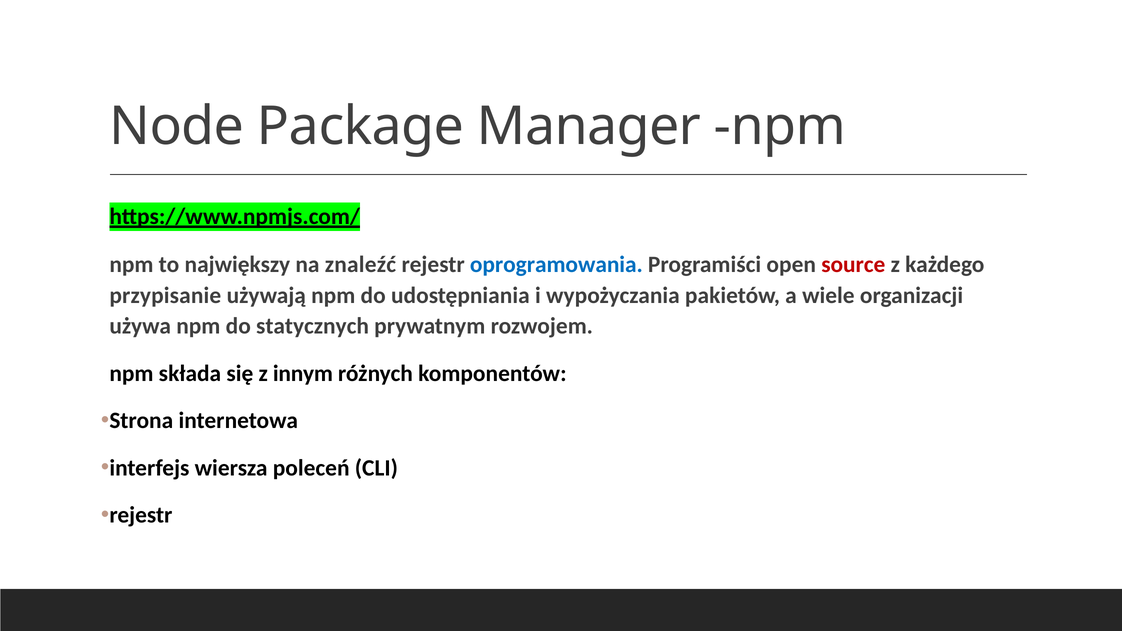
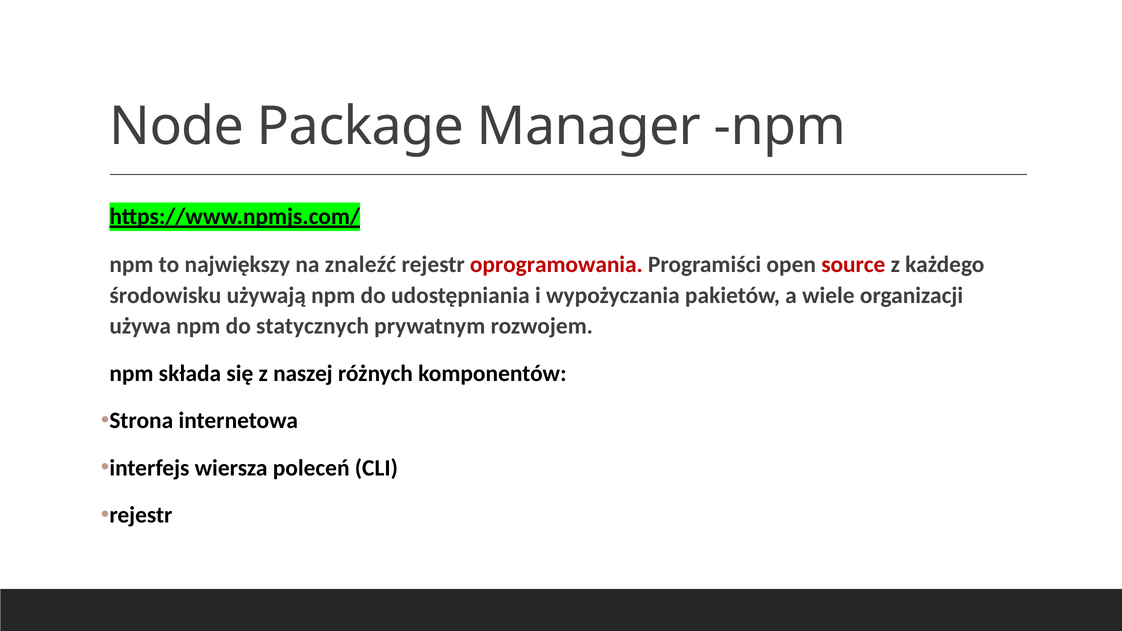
oprogramowania colour: blue -> red (556, 265)
przypisanie: przypisanie -> środowisku (165, 295)
innym: innym -> naszej (303, 374)
